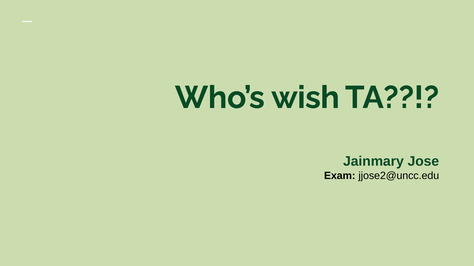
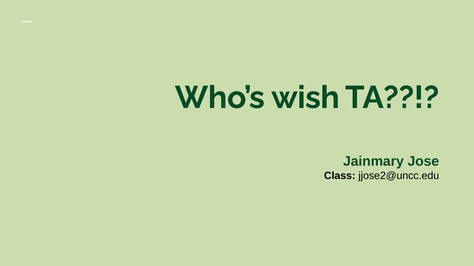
Exam: Exam -> Class (340, 176)
